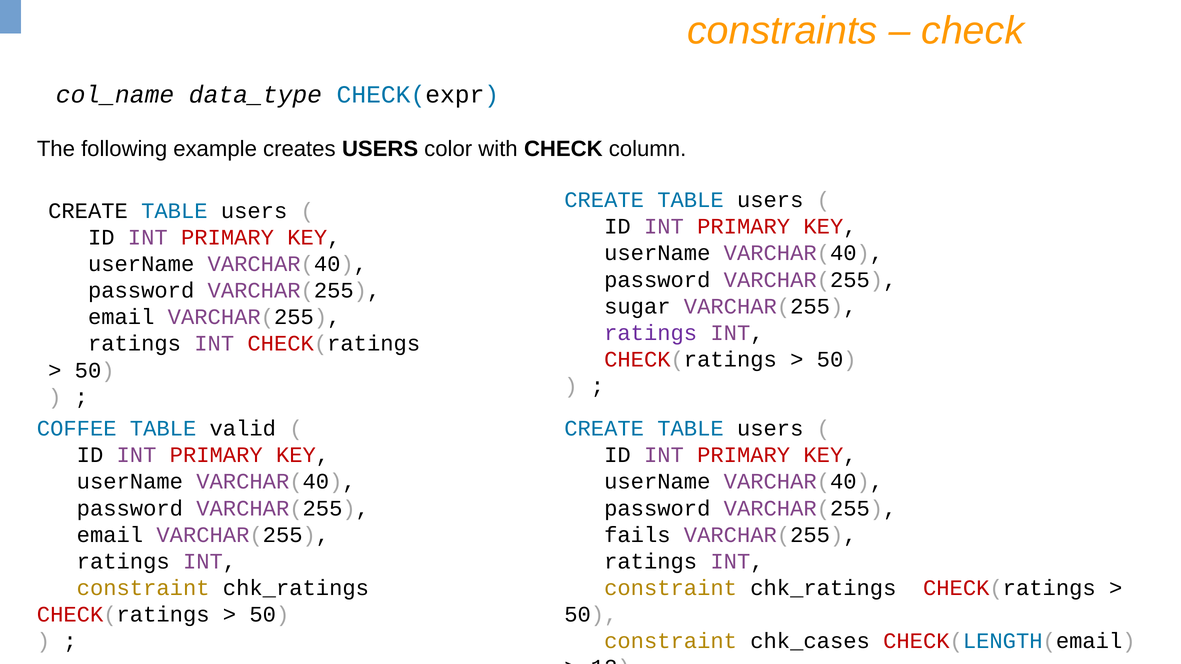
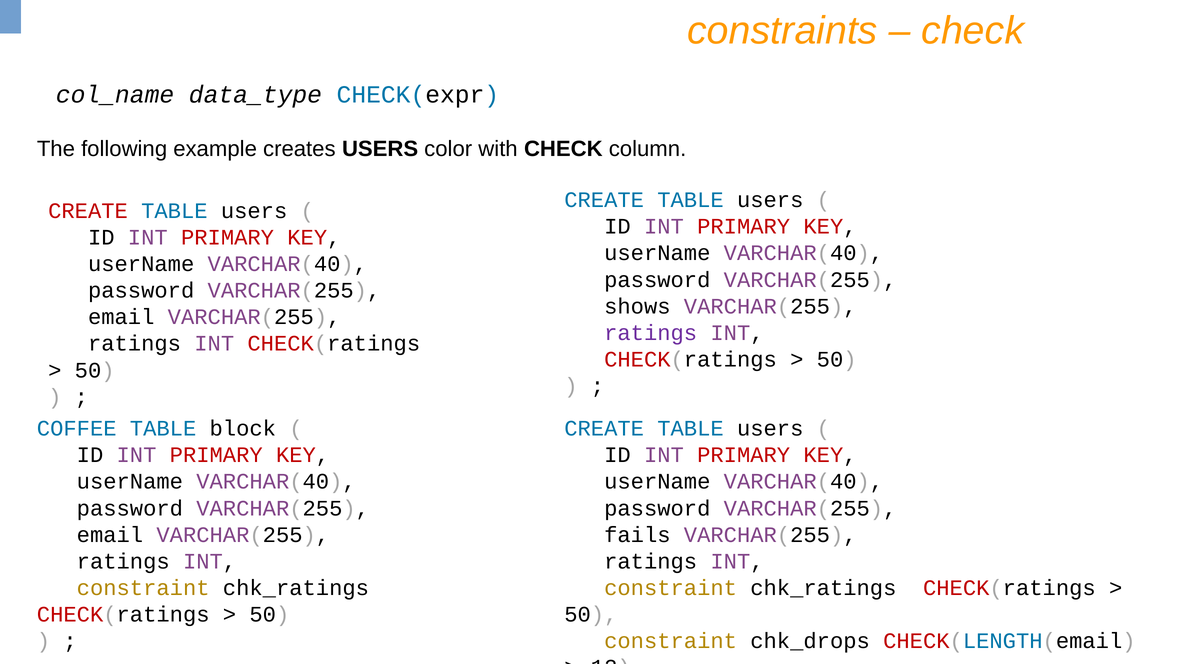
CREATE colour: black -> red (88, 211)
sugar: sugar -> shows (637, 306)
valid: valid -> block (243, 429)
chk_cases: chk_cases -> chk_drops (810, 641)
